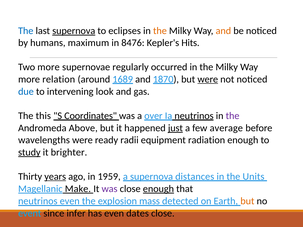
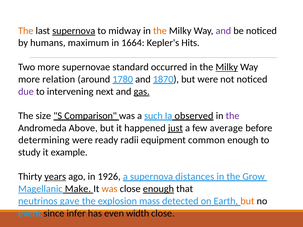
The colour: blue -> orange (26, 31)
eclipses: eclipses -> midway (125, 31)
and colour: orange -> purple (223, 31)
8476: 8476 -> 1664 (133, 43)
regularly: regularly -> standard (131, 67)
Milky underline: none -> present (227, 67)
1689: 1689 -> 1780 (123, 79)
were underline: present -> none (208, 79)
due colour: blue -> purple (26, 92)
look: look -> next (105, 92)
gas underline: none -> present (142, 92)
this: this -> size (43, 116)
Coordinates: Coordinates -> Comparison (91, 116)
over: over -> such (153, 116)
Ia neutrinos: neutrinos -> observed (194, 116)
wavelengths: wavelengths -> determining (44, 140)
radiation: radiation -> common (207, 140)
study underline: present -> none (29, 152)
brighter: brighter -> example (69, 152)
1959: 1959 -> 1926 (109, 177)
Units: Units -> Grow (254, 177)
was colour: purple -> orange (110, 189)
neutrinos even: even -> gave (70, 201)
dates: dates -> width (138, 214)
